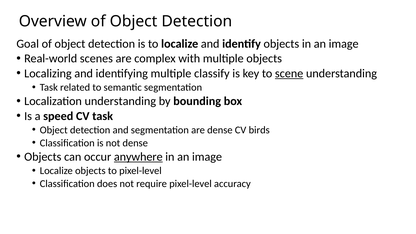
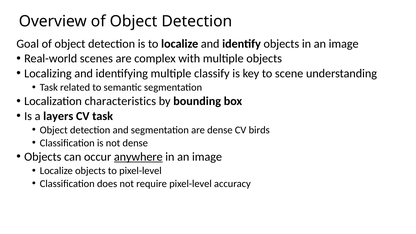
scene underline: present -> none (289, 73)
Localization understanding: understanding -> characteristics (120, 101)
speed: speed -> layers (58, 116)
